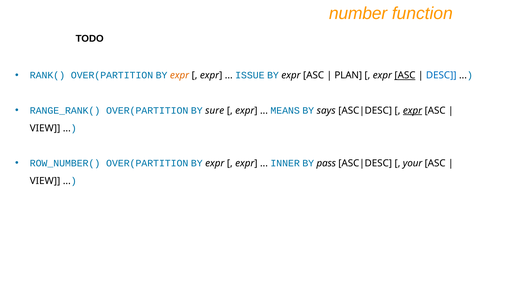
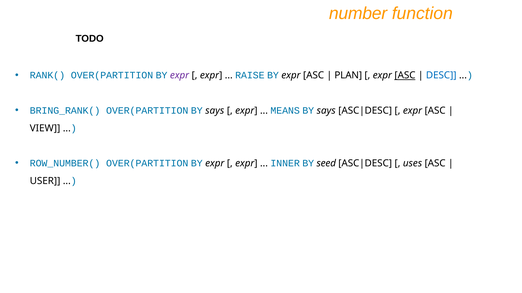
expr colour: orange -> purple (180, 76)
ISSUE: ISSUE -> RAISE (250, 76)
RANGE_RANK(: RANGE_RANK( -> BRING_RANK( (65, 111)
OVER(PARTITION BY sure: sure -> says (215, 111)
expr underline: present -> none (413, 111)
pass: pass -> seed (326, 164)
your: your -> uses (413, 164)
VIEW: VIEW -> USER (45, 181)
